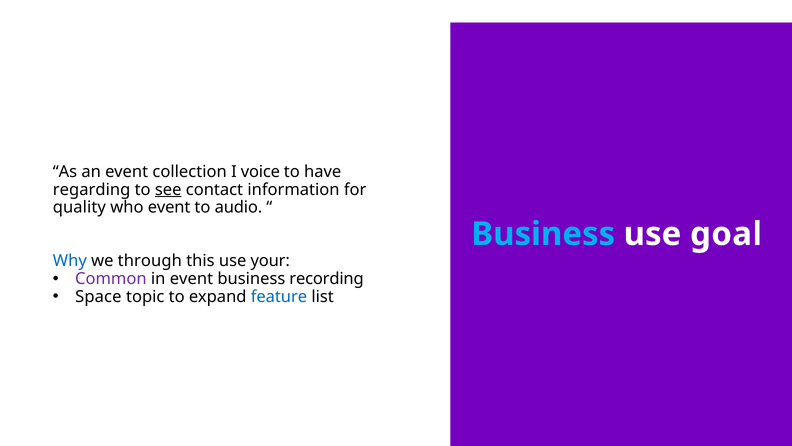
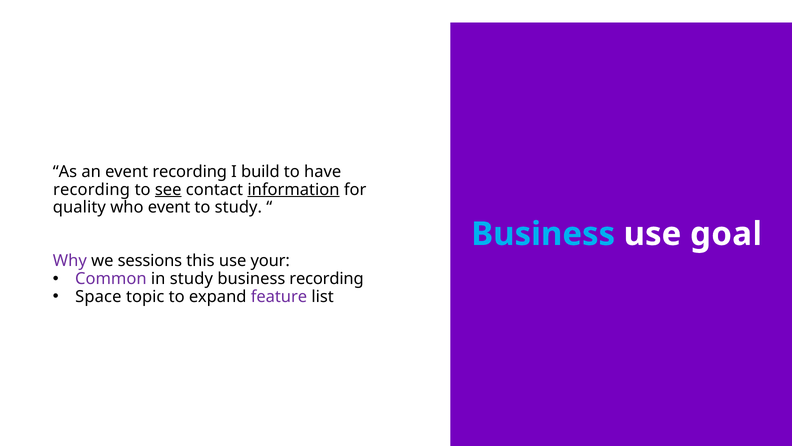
event collection: collection -> recording (190, 172)
voice: voice -> build (260, 172)
regarding: regarding -> recording (92, 189)
information underline: none -> present (293, 189)
to audio: audio -> study (238, 207)
Why colour: blue -> purple (70, 261)
through: through -> sessions (150, 261)
in event: event -> study (191, 278)
feature colour: blue -> purple (279, 296)
